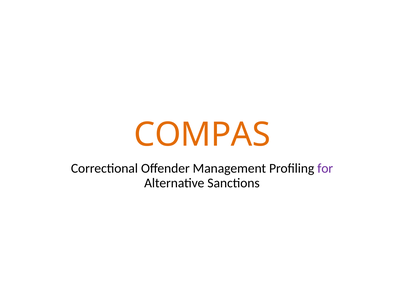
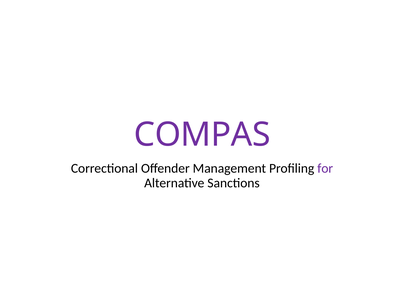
COMPAS colour: orange -> purple (202, 135)
